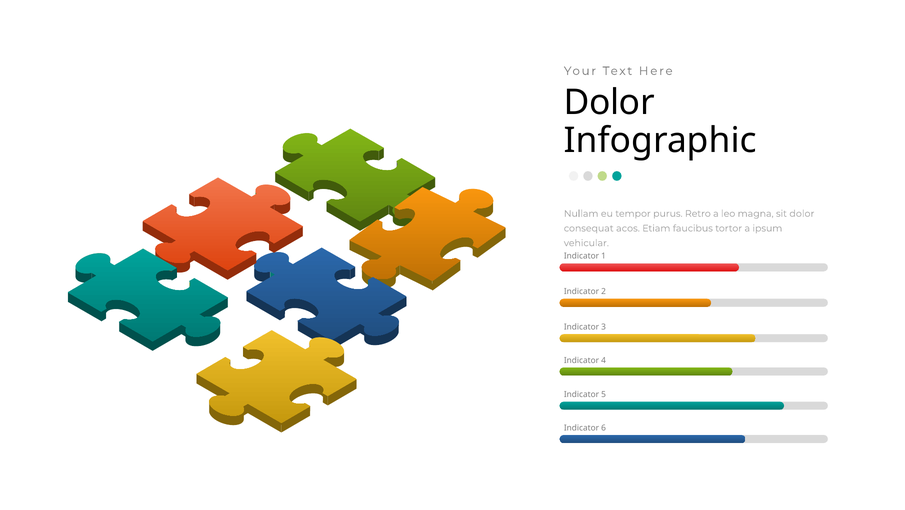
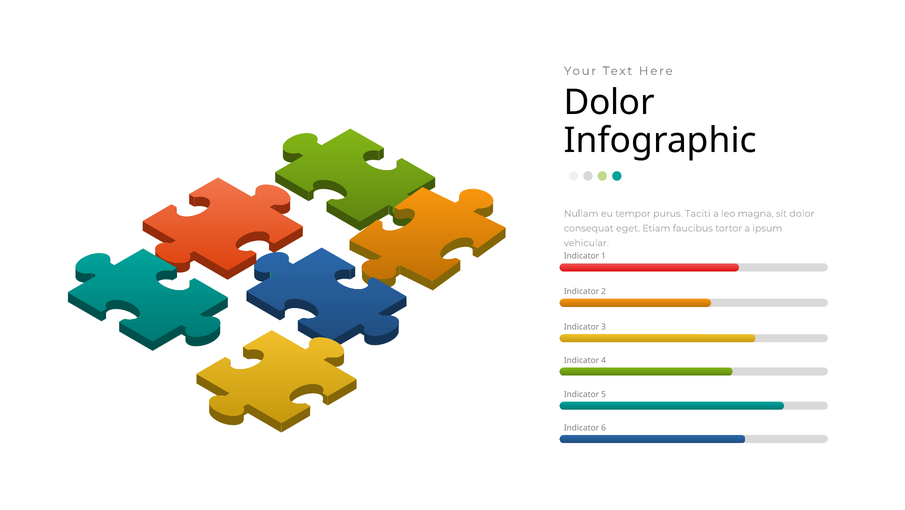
Retro: Retro -> Taciti (698, 214)
acos: acos -> eget (628, 228)
